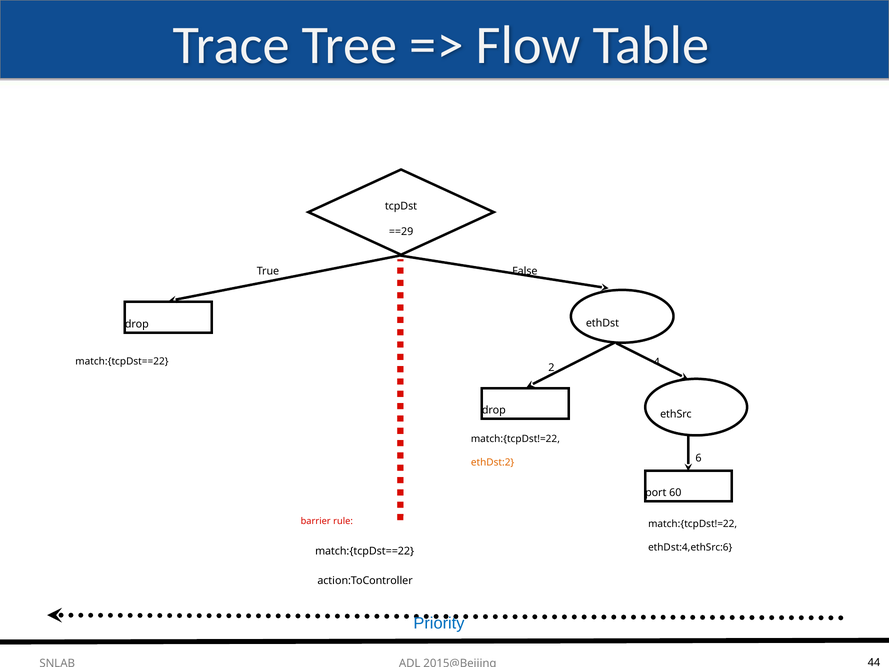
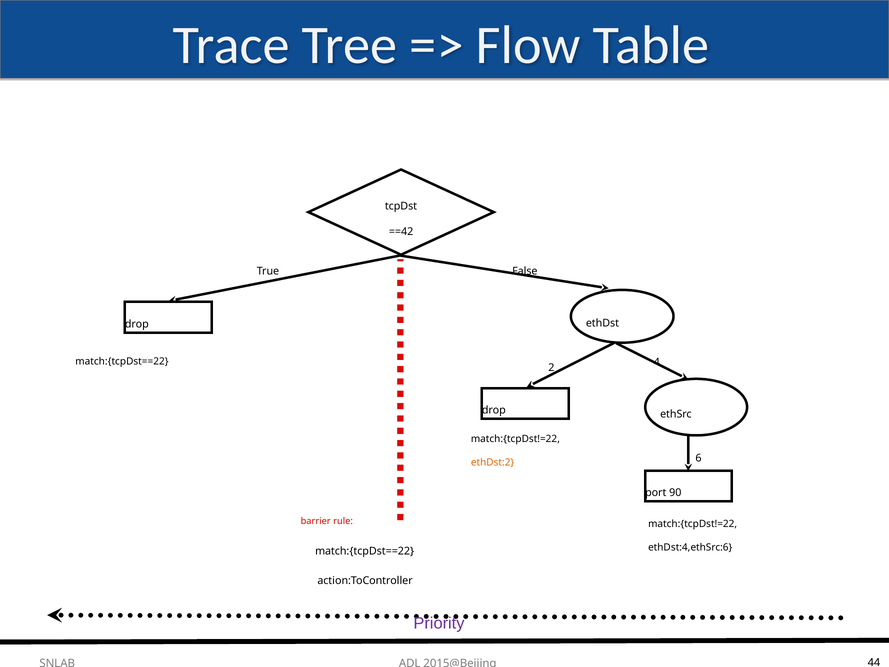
==29: ==29 -> ==42 (401, 232)
60: 60 -> 90 (675, 493)
Priority colour: blue -> purple (439, 623)
